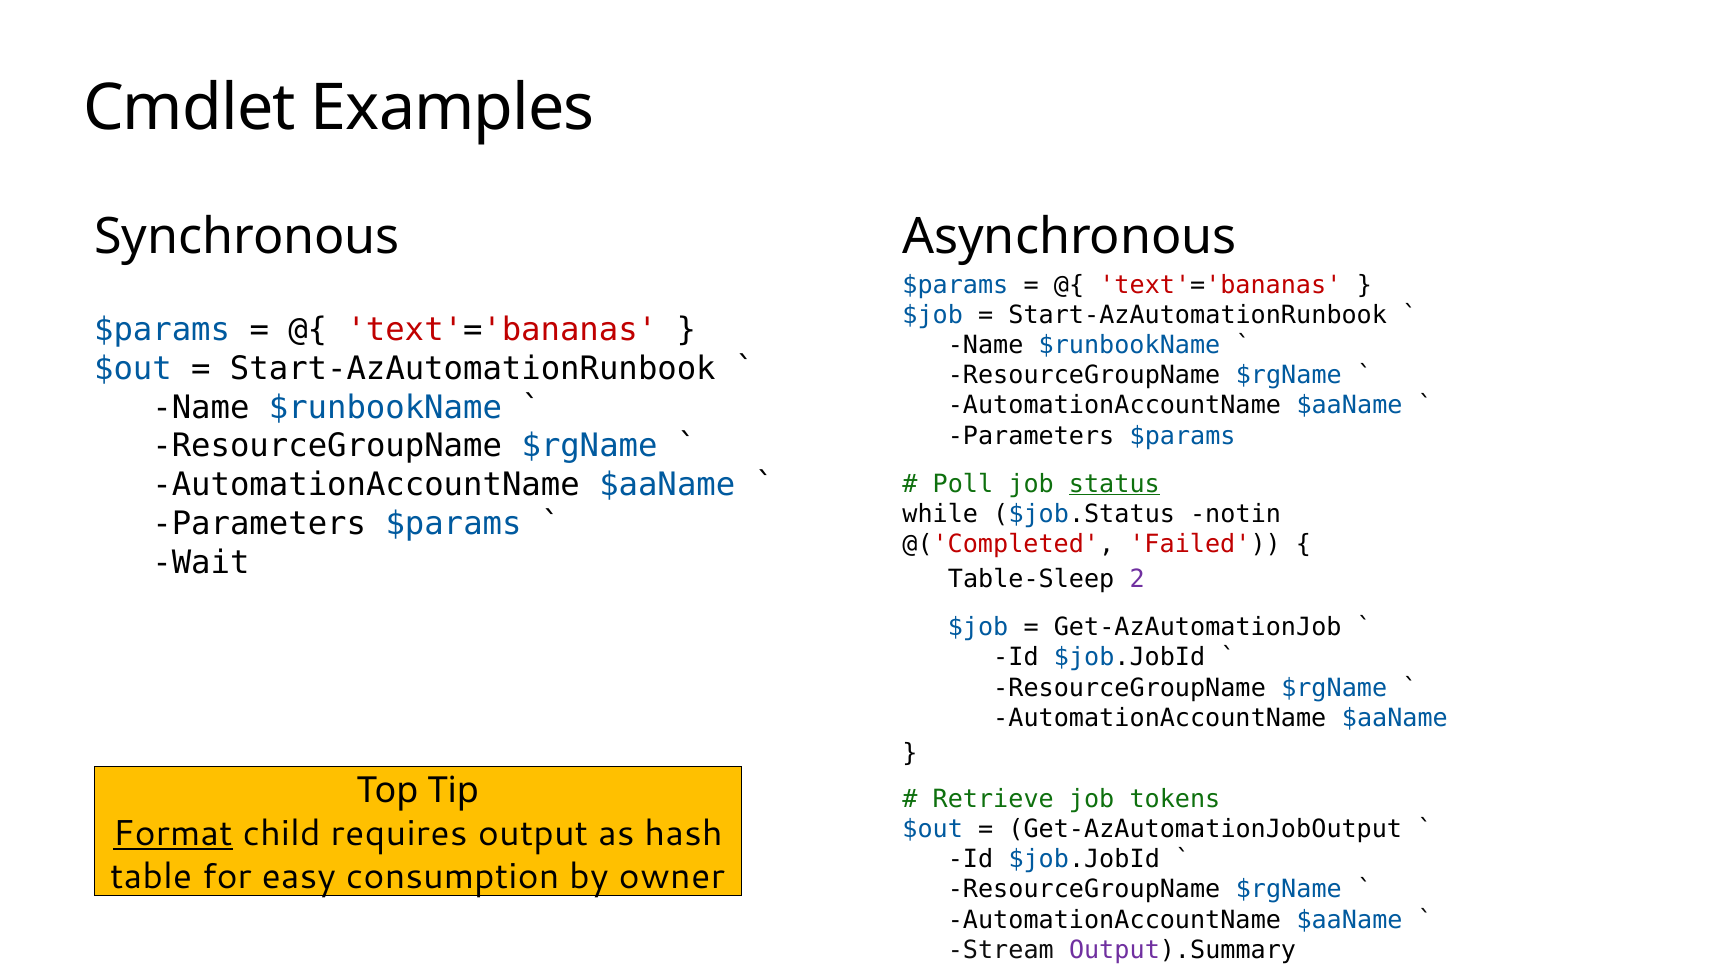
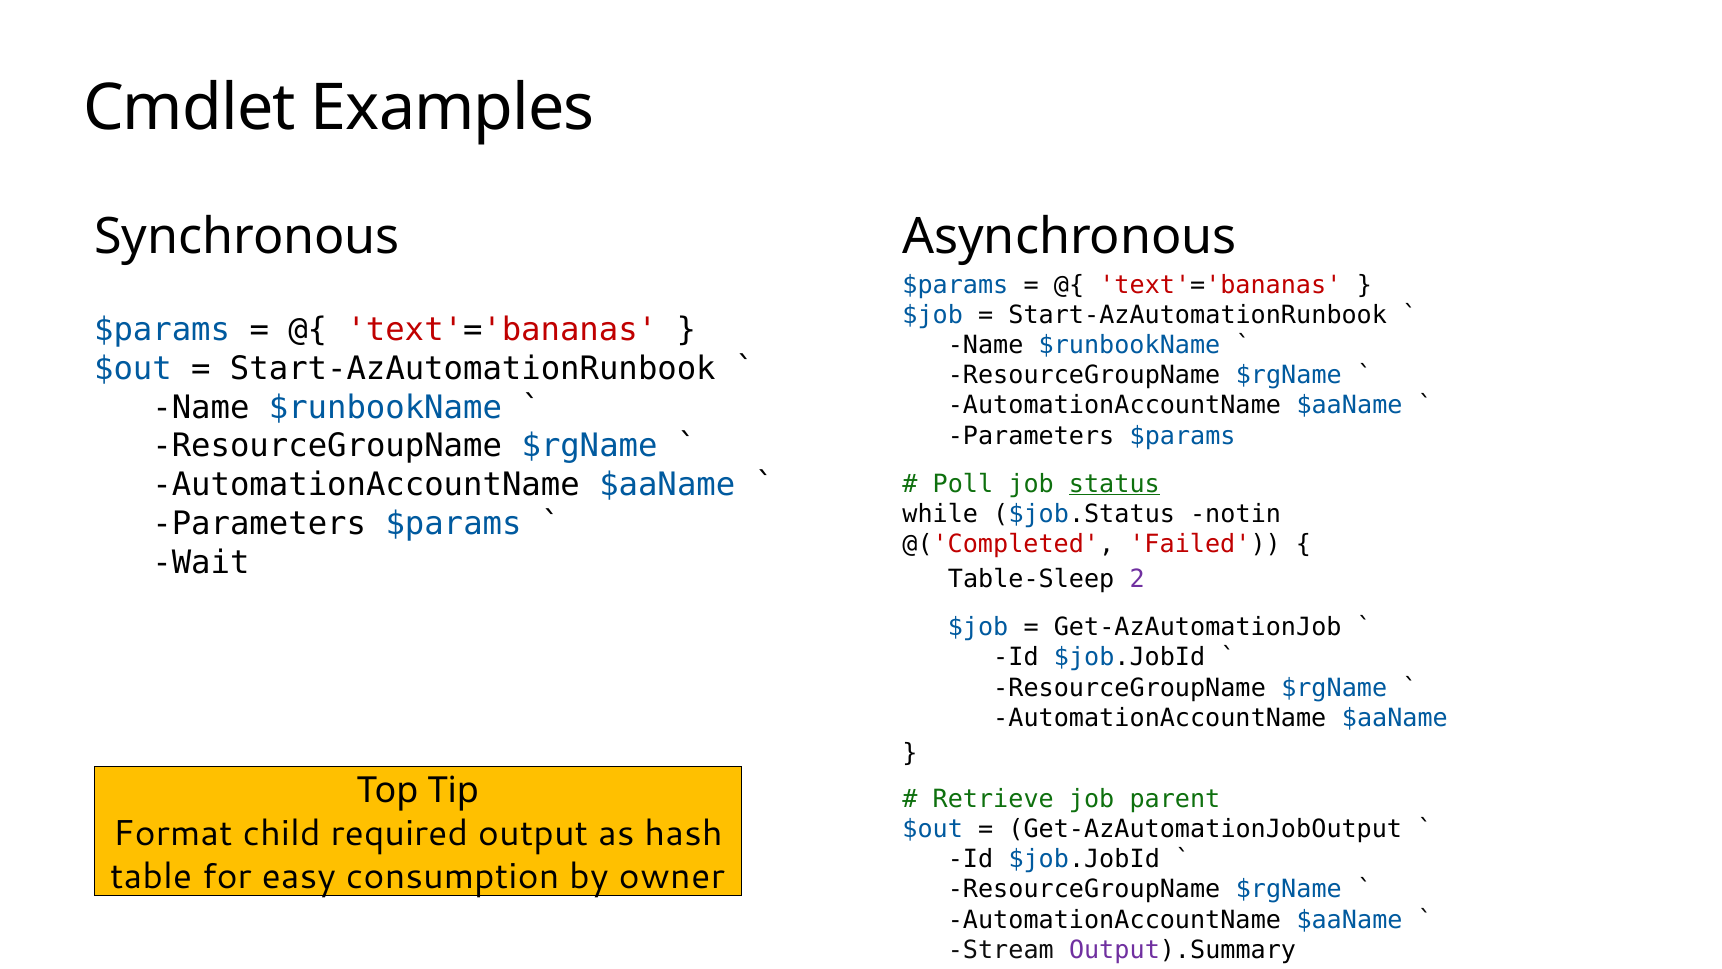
tokens: tokens -> parent (1175, 799)
Format underline: present -> none (173, 833)
requires: requires -> required (399, 833)
